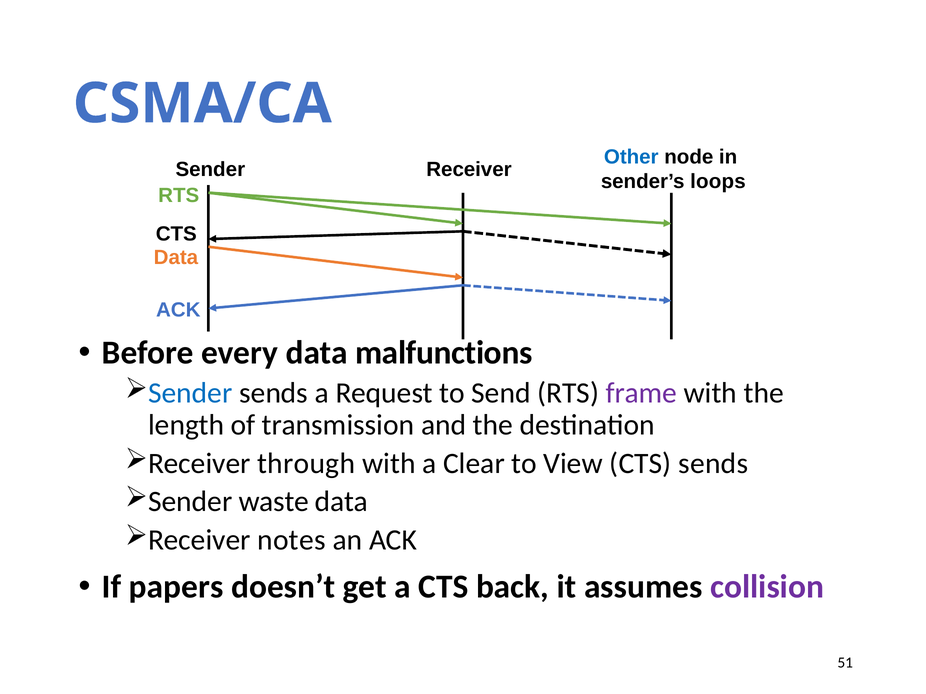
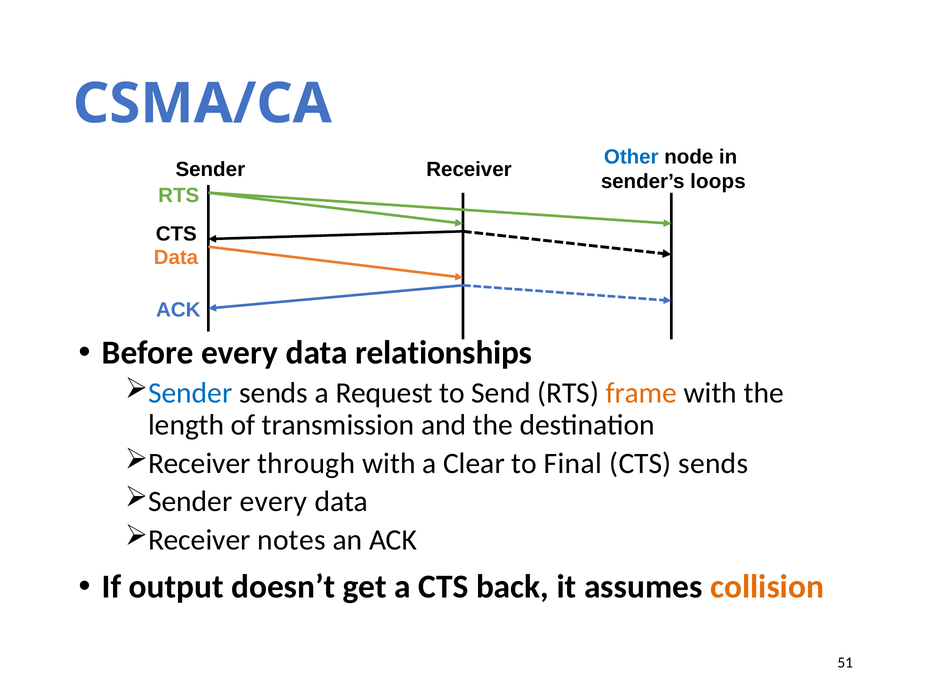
malfunctions: malfunctions -> relationships (444, 353)
frame colour: purple -> orange (641, 393)
View: View -> Final (573, 464)
Sender waste: waste -> every (273, 502)
papers: papers -> output (176, 587)
collision colour: purple -> orange (767, 587)
